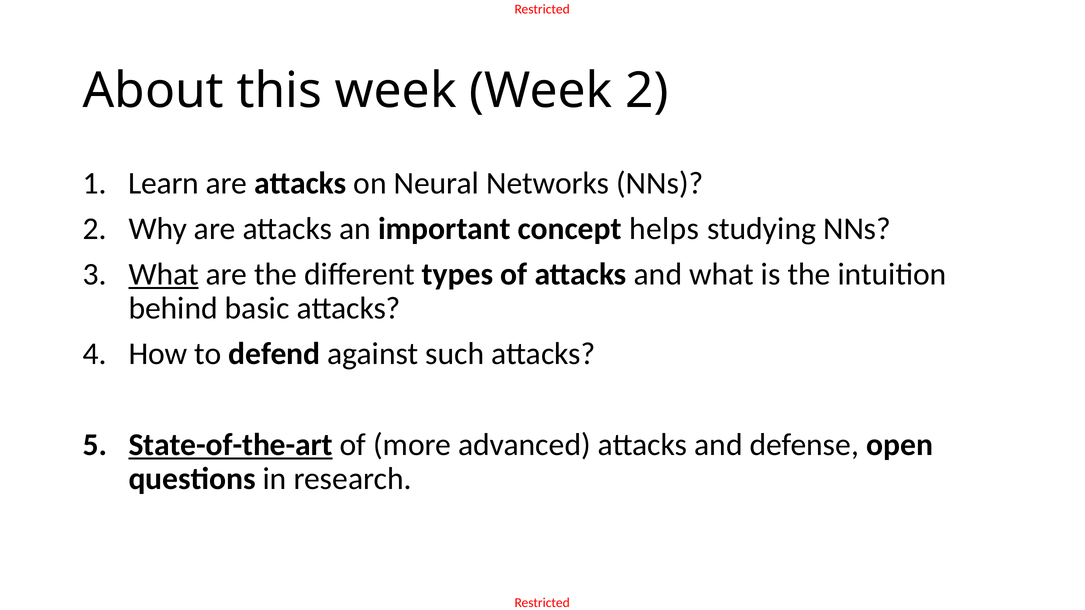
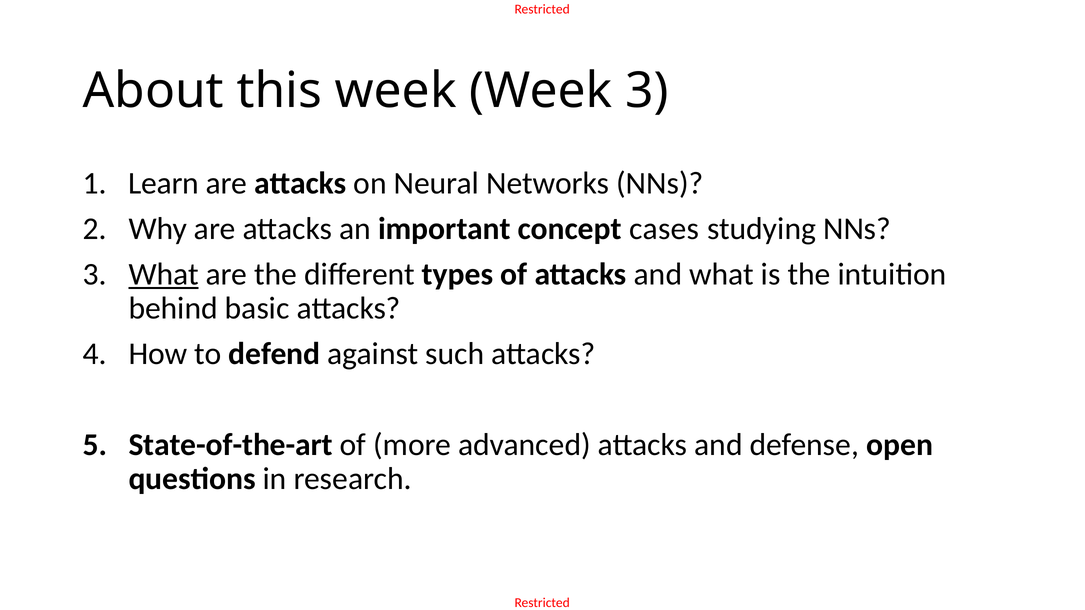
Week 2: 2 -> 3 (647, 91)
helps: helps -> cases (664, 229)
State-of-the-art underline: present -> none (231, 445)
